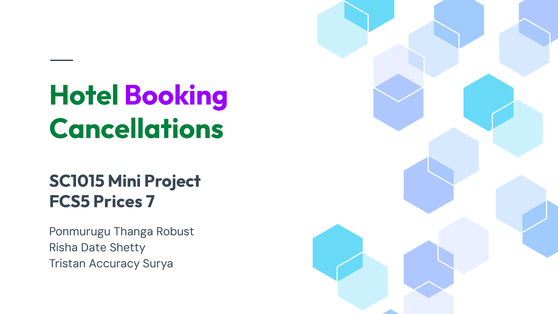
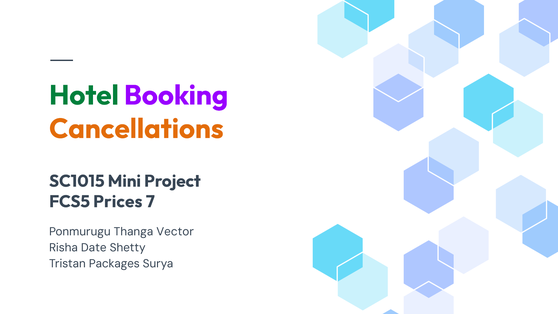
Cancellations colour: green -> orange (136, 129)
Robust: Robust -> Vector (175, 232)
Accuracy: Accuracy -> Packages (114, 264)
